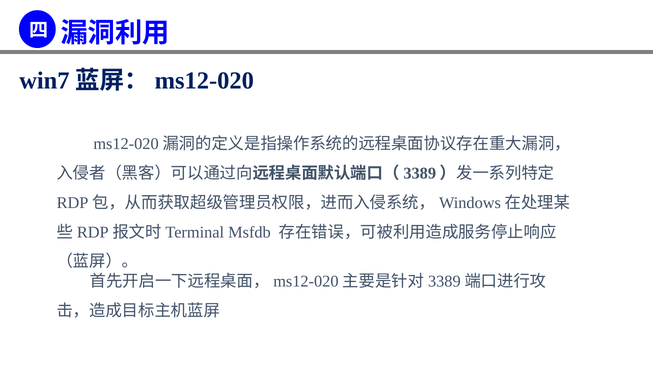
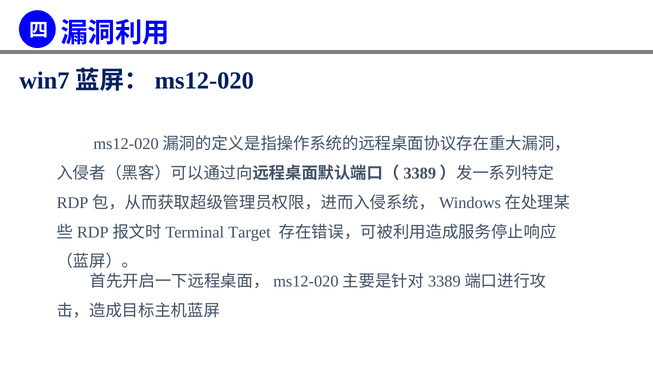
Msfdb: Msfdb -> Target (249, 232)
